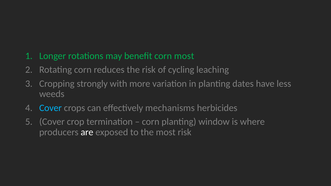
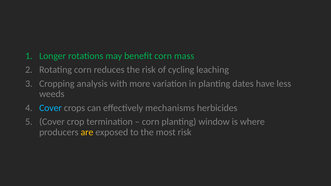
corn most: most -> mass (184, 56)
strongly: strongly -> analysis (92, 84)
are colour: white -> yellow (87, 132)
